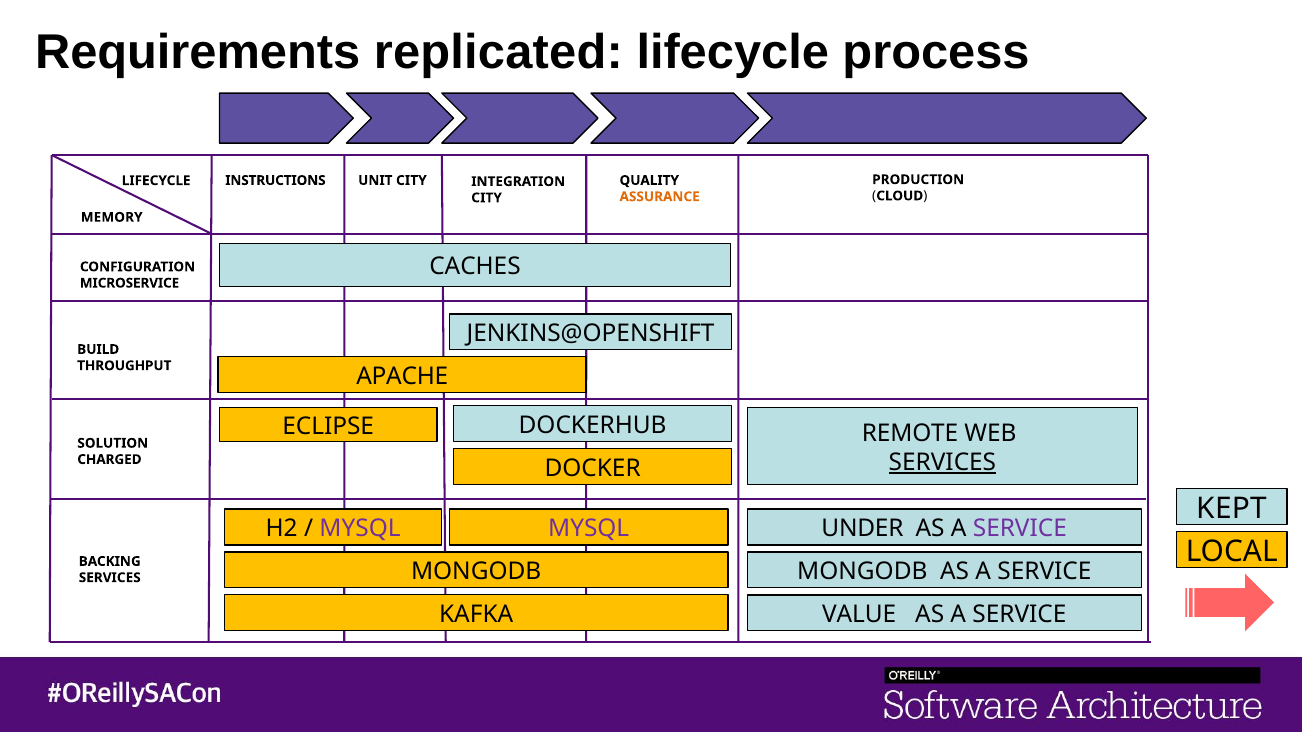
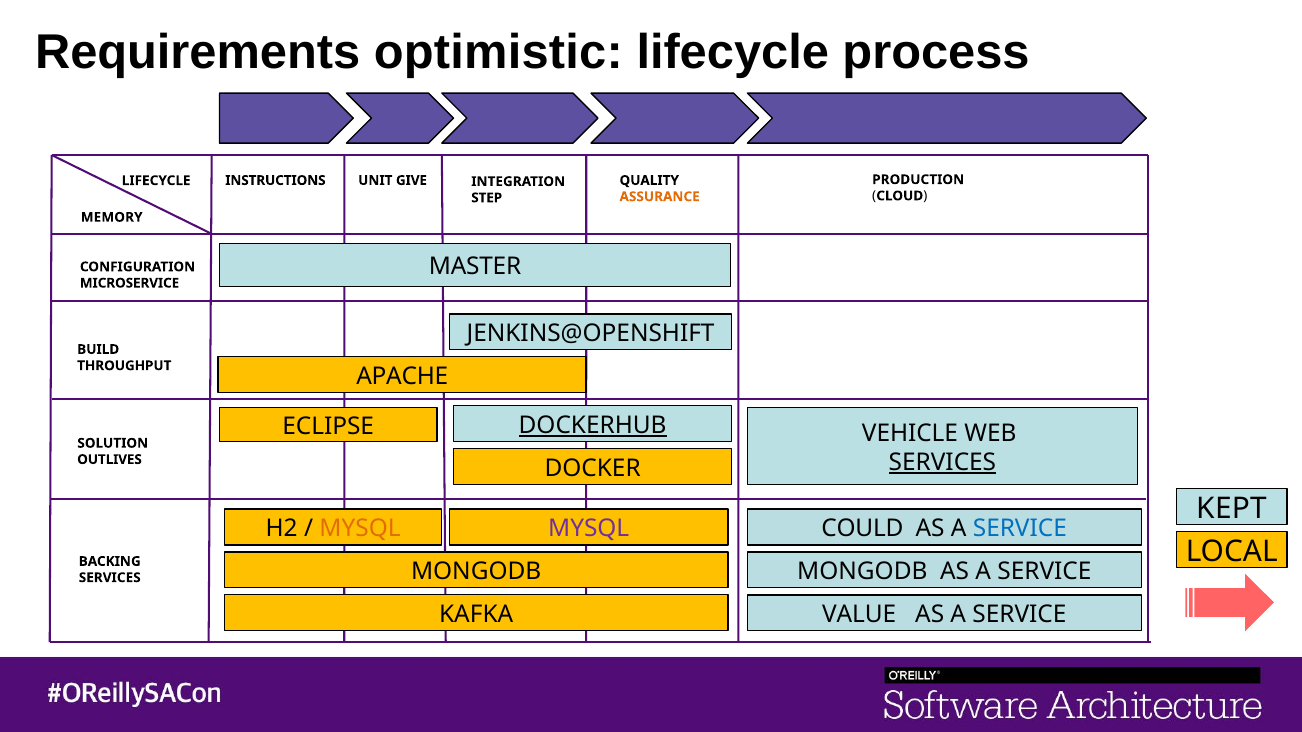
replicated: replicated -> optimistic (498, 53)
UNIT CITY: CITY -> GIVE (411, 181)
CITY: CITY -> STEP (487, 198)
CACHES: CACHES -> MASTER (475, 267)
DOCKERHUB underline: none -> present (593, 426)
REMOTE: REMOTE -> VEHICLE (910, 433)
CHARGED: CHARGED -> OUTLIVES (110, 460)
MYSQL colour: purple -> orange (360, 529)
UNDER: UNDER -> COULD (862, 529)
SERVICE colour: purple -> blue (1020, 529)
